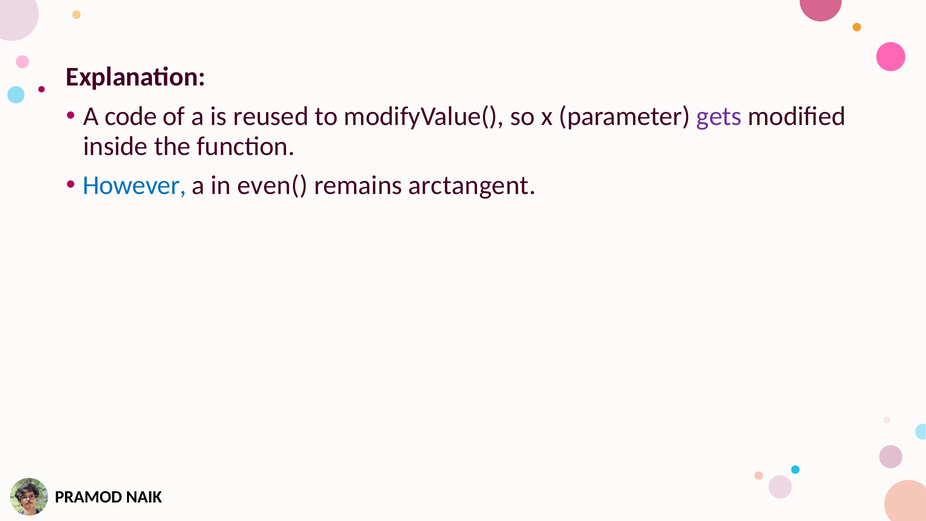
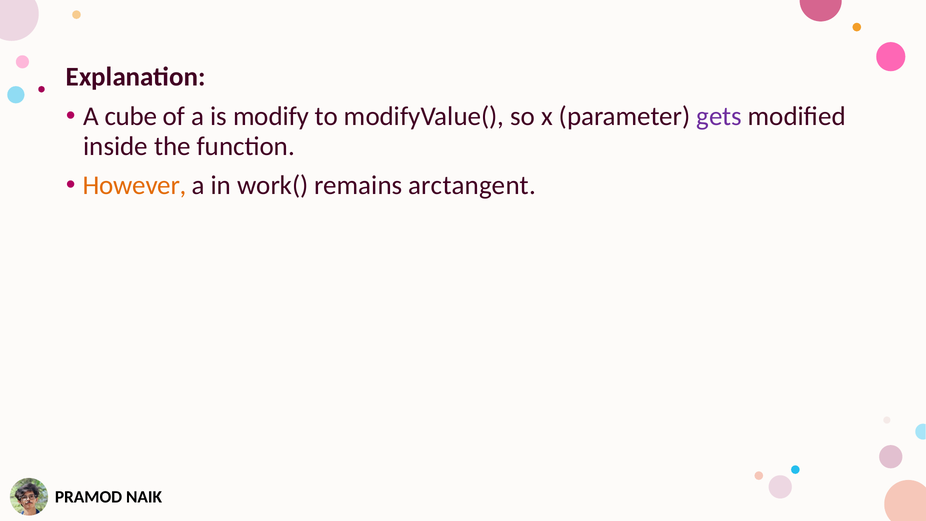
code: code -> cube (131, 116)
reused: reused -> modify (271, 116)
However colour: blue -> orange (135, 185)
even(: even( -> work( (273, 185)
